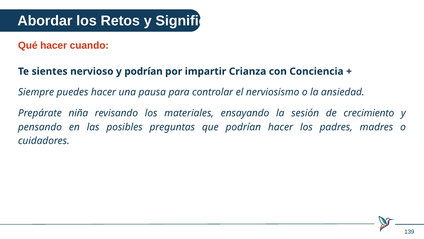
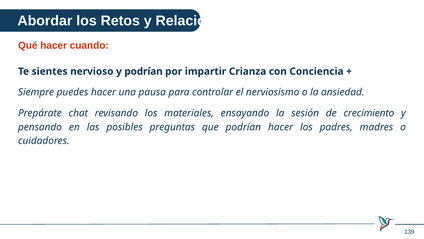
Significa: Significa -> Relación (185, 21)
niña: niña -> chat (78, 113)
